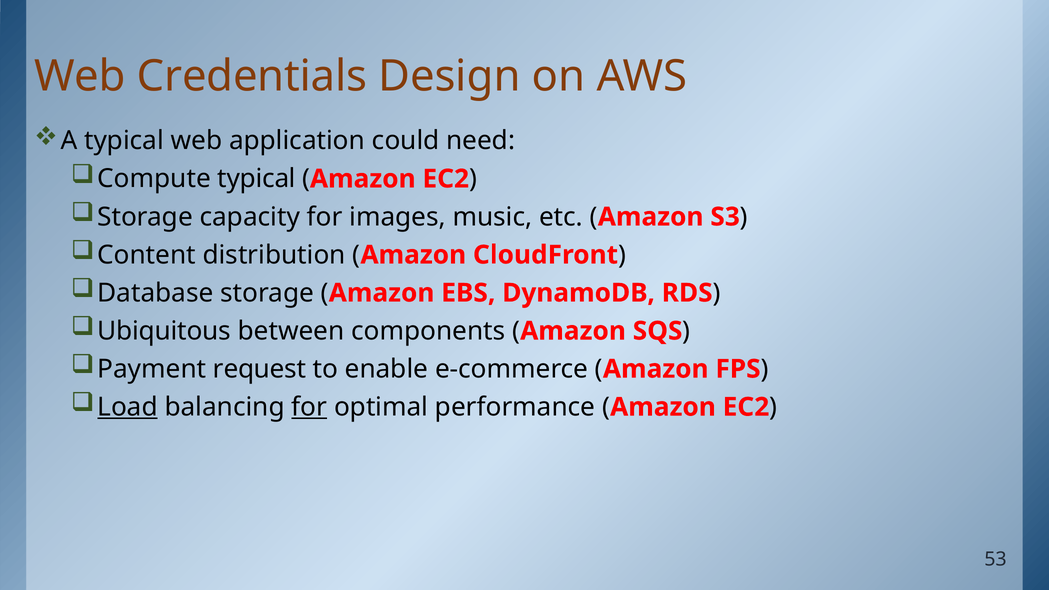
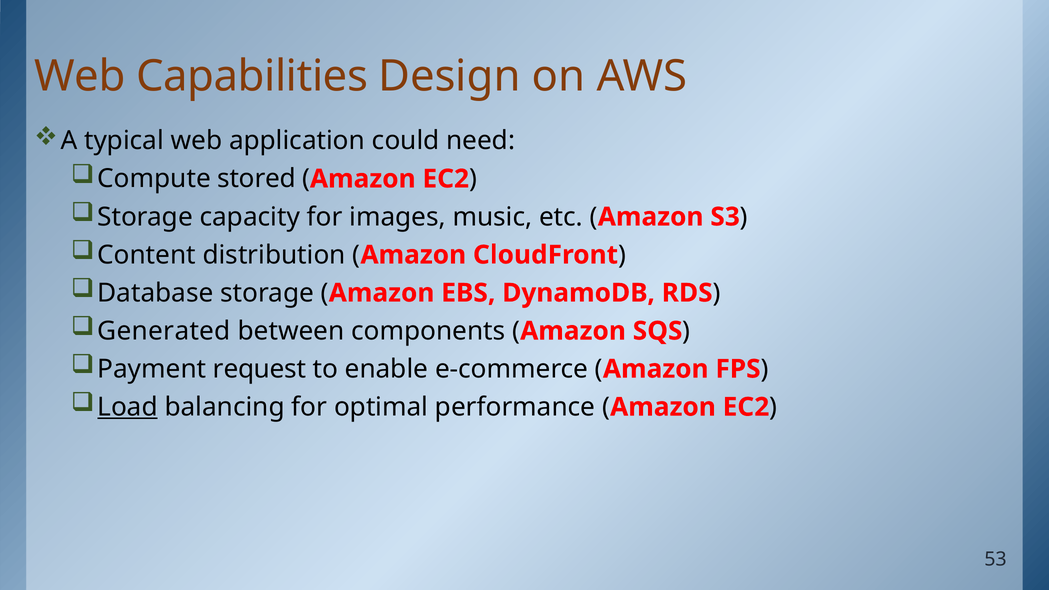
Credentials: Credentials -> Capabilities (252, 76)
Compute typical: typical -> stored (257, 179)
Ubiquitous: Ubiquitous -> Generated (164, 331)
for underline: present -> none (309, 407)
